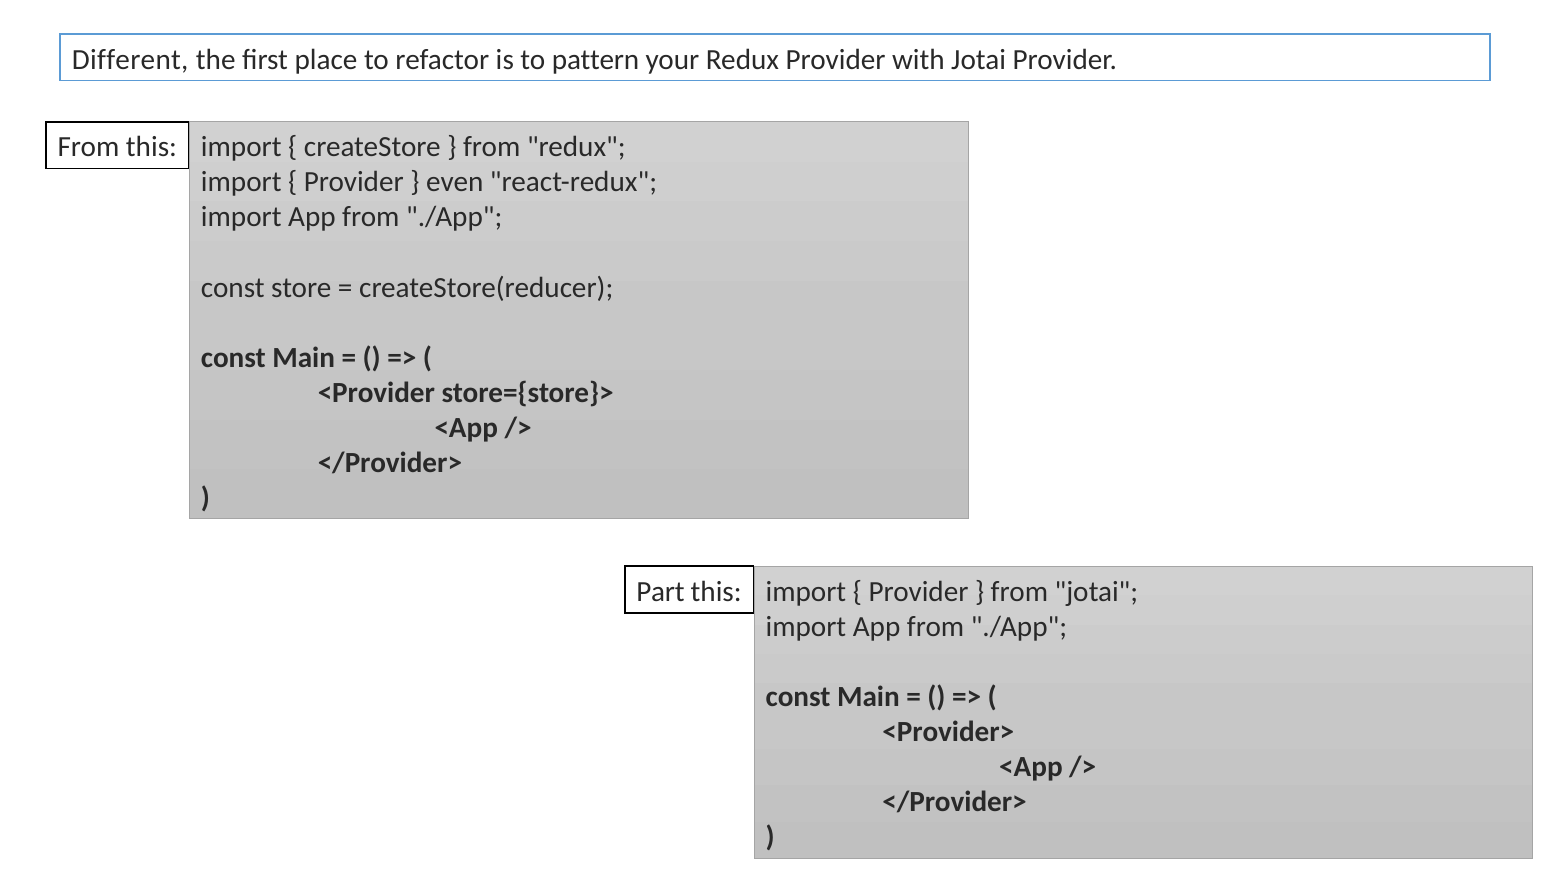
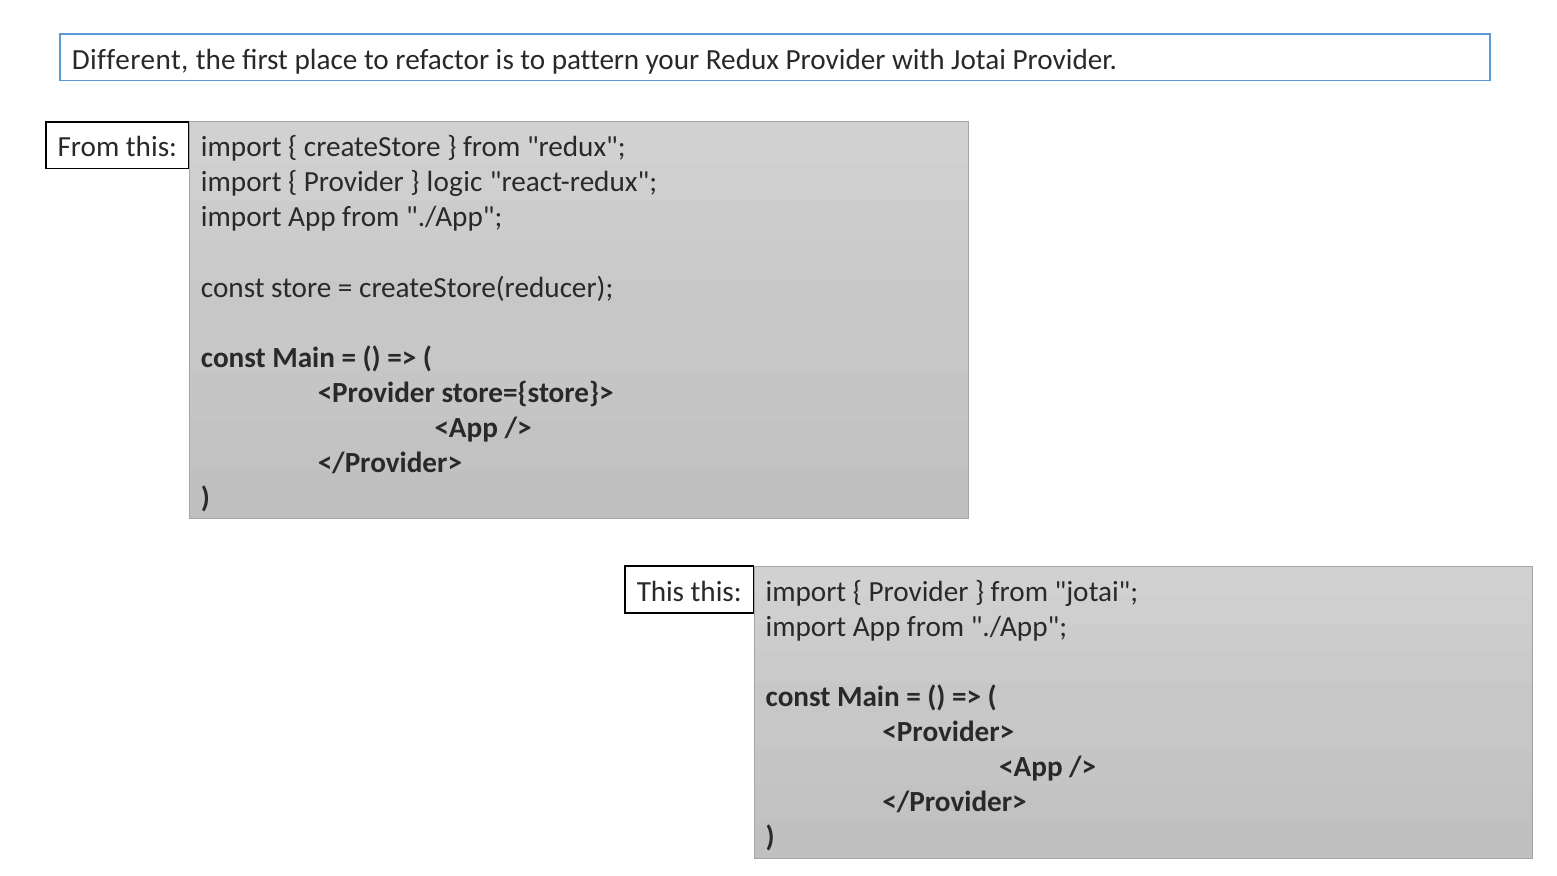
even: even -> logic (455, 182)
Part: Part -> This (660, 591)
